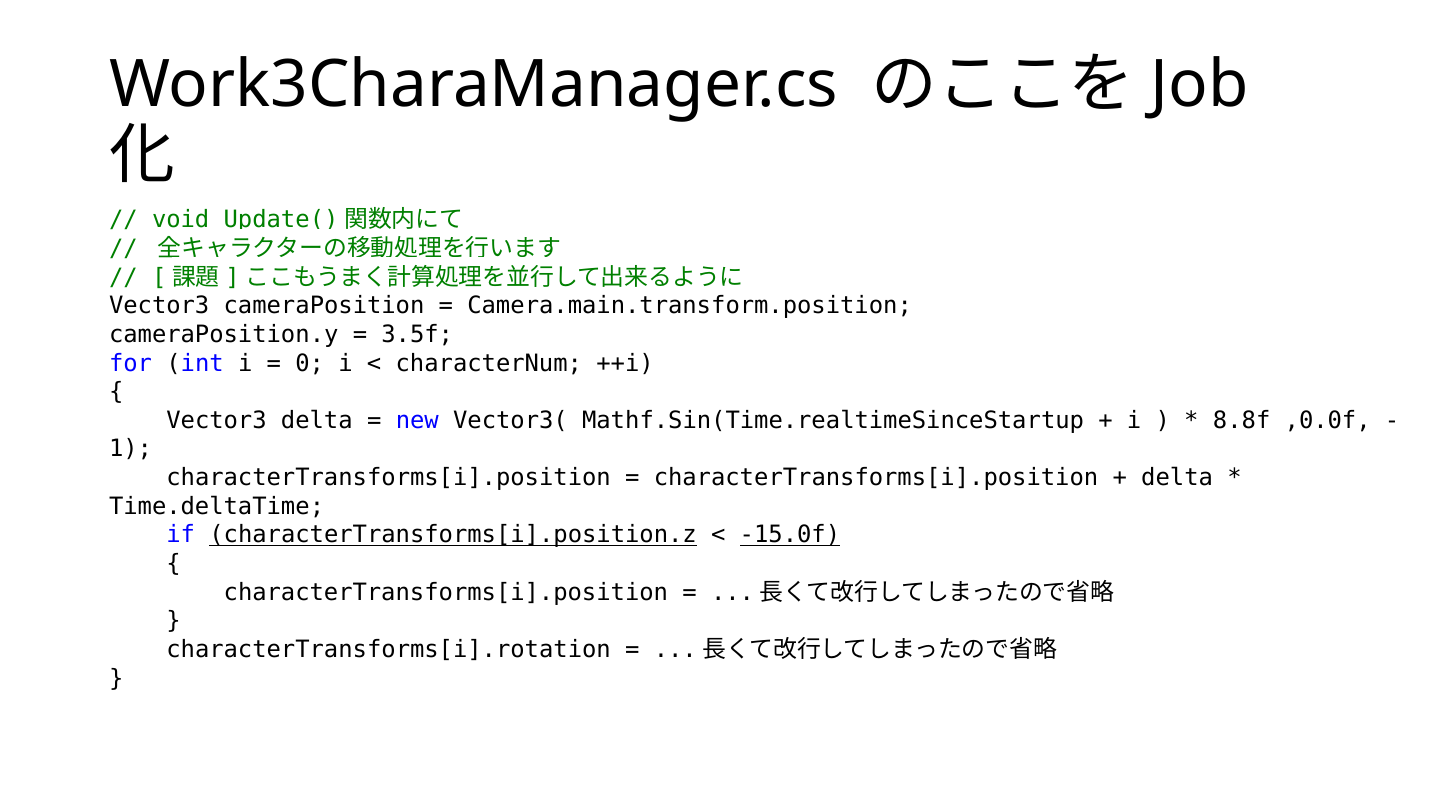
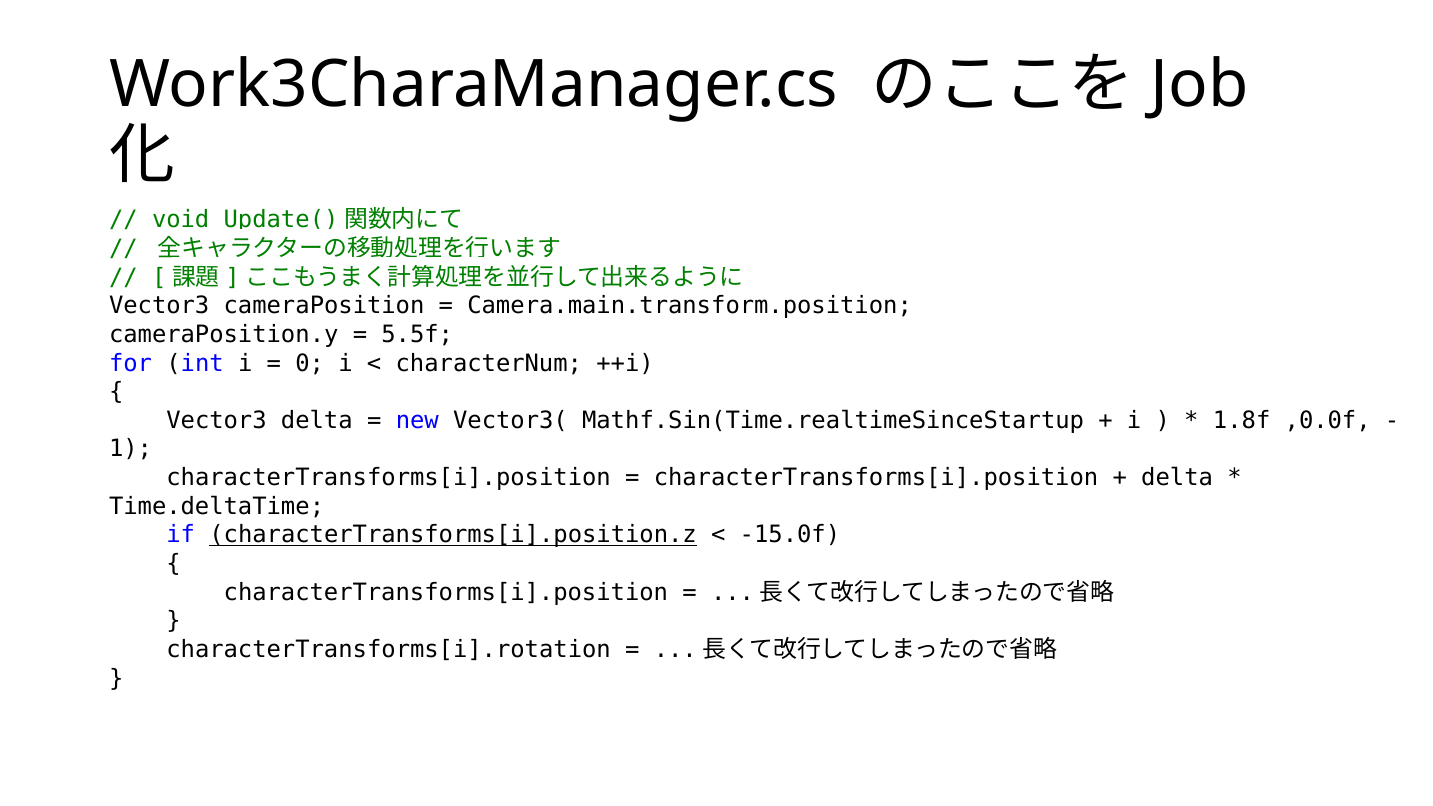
3.5f: 3.5f -> 5.5f (417, 335)
8.8f: 8.8f -> 1.8f (1242, 420)
-15.0f underline: present -> none (790, 535)
